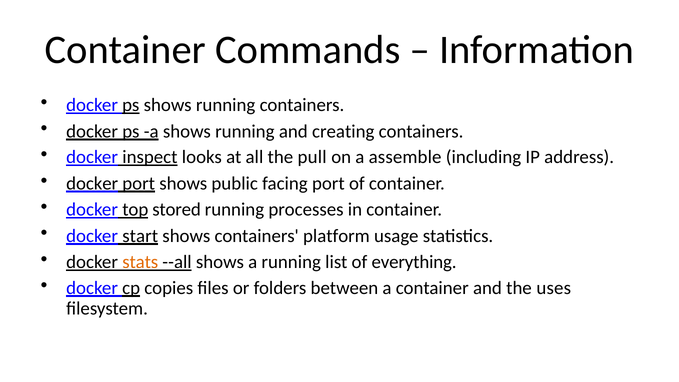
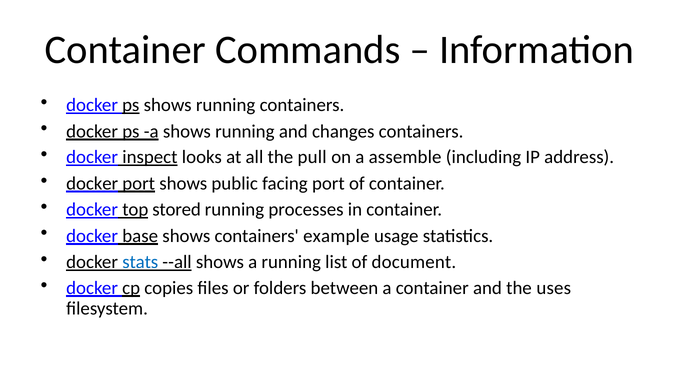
creating: creating -> changes (343, 131)
start: start -> base (140, 236)
platform: platform -> example (336, 236)
stats colour: orange -> blue (140, 262)
everything: everything -> document (414, 262)
